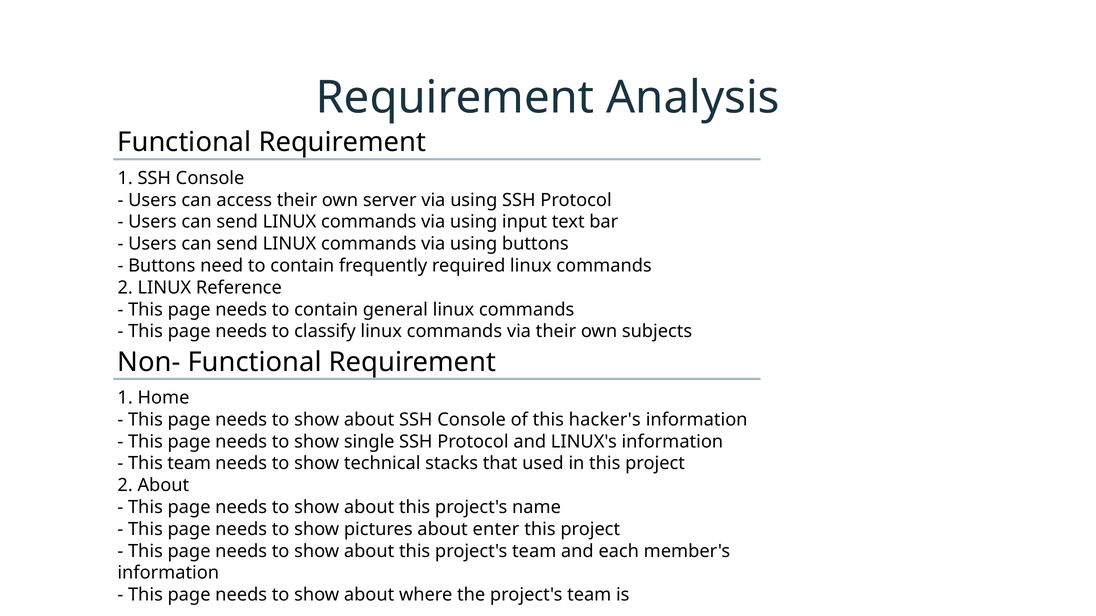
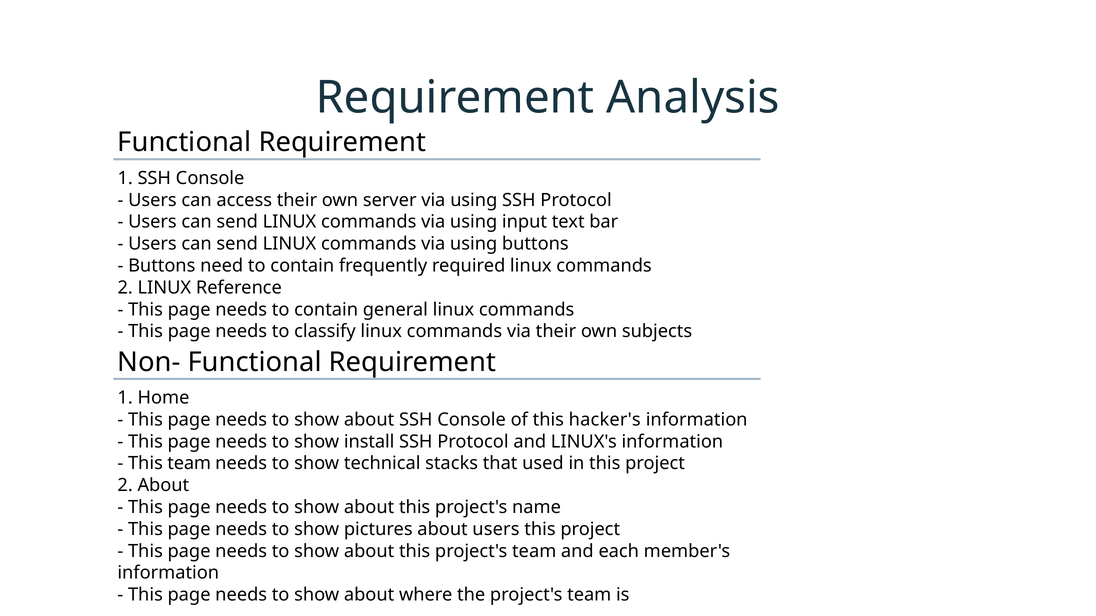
single: single -> install (369, 442)
about enter: enter -> users (496, 530)
